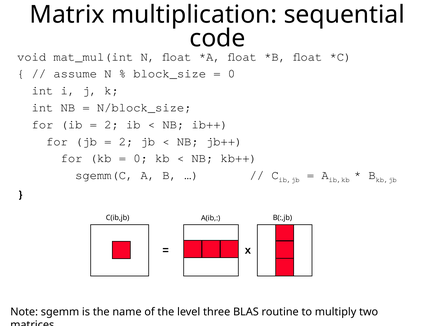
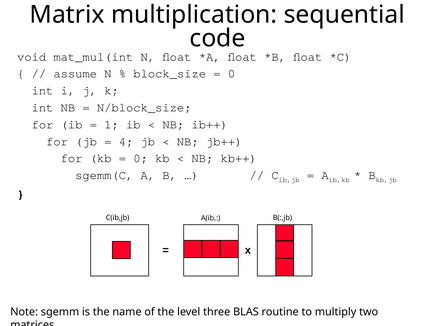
2: 2 -> 1 (112, 125)
2: 2 -> 4 (126, 141)
